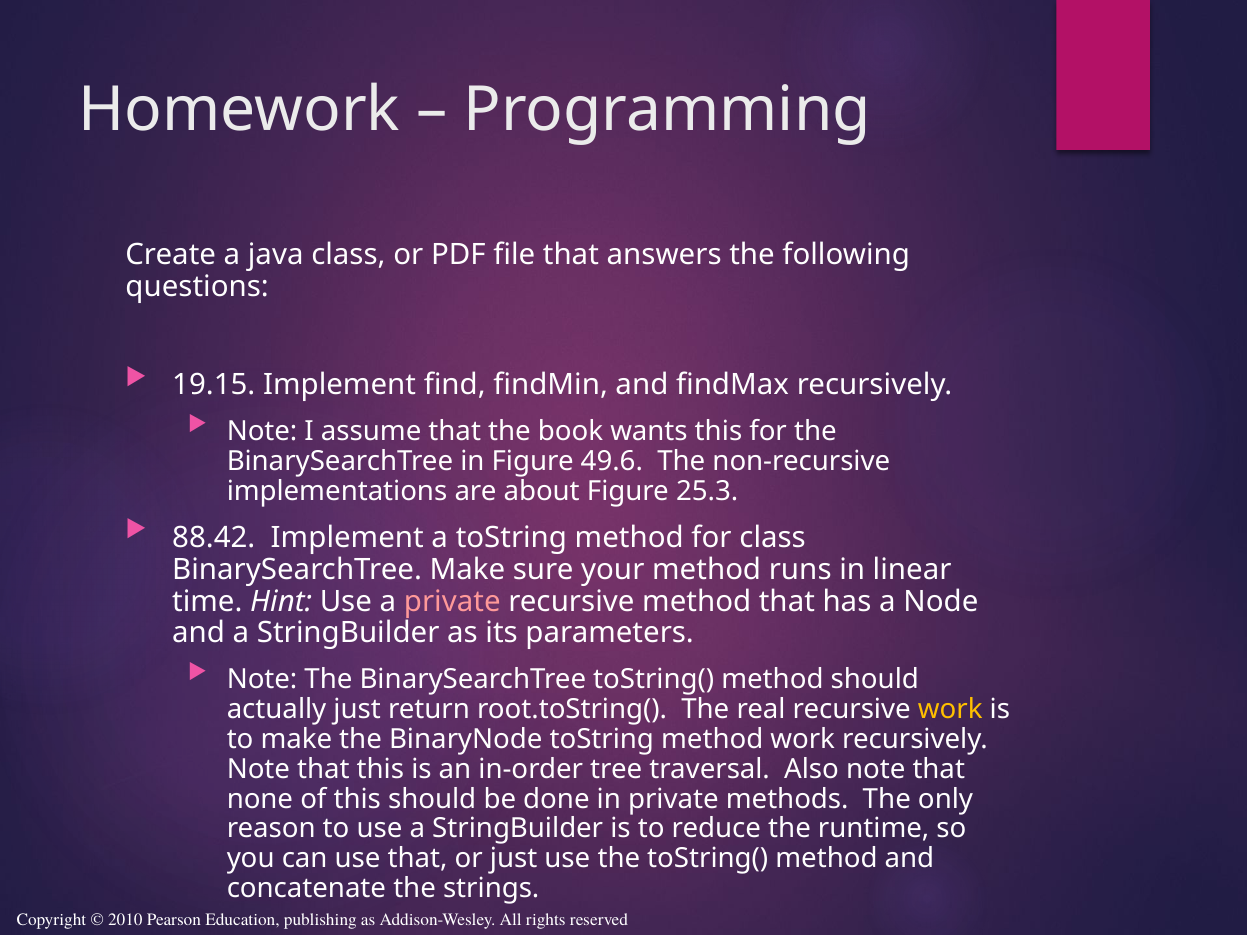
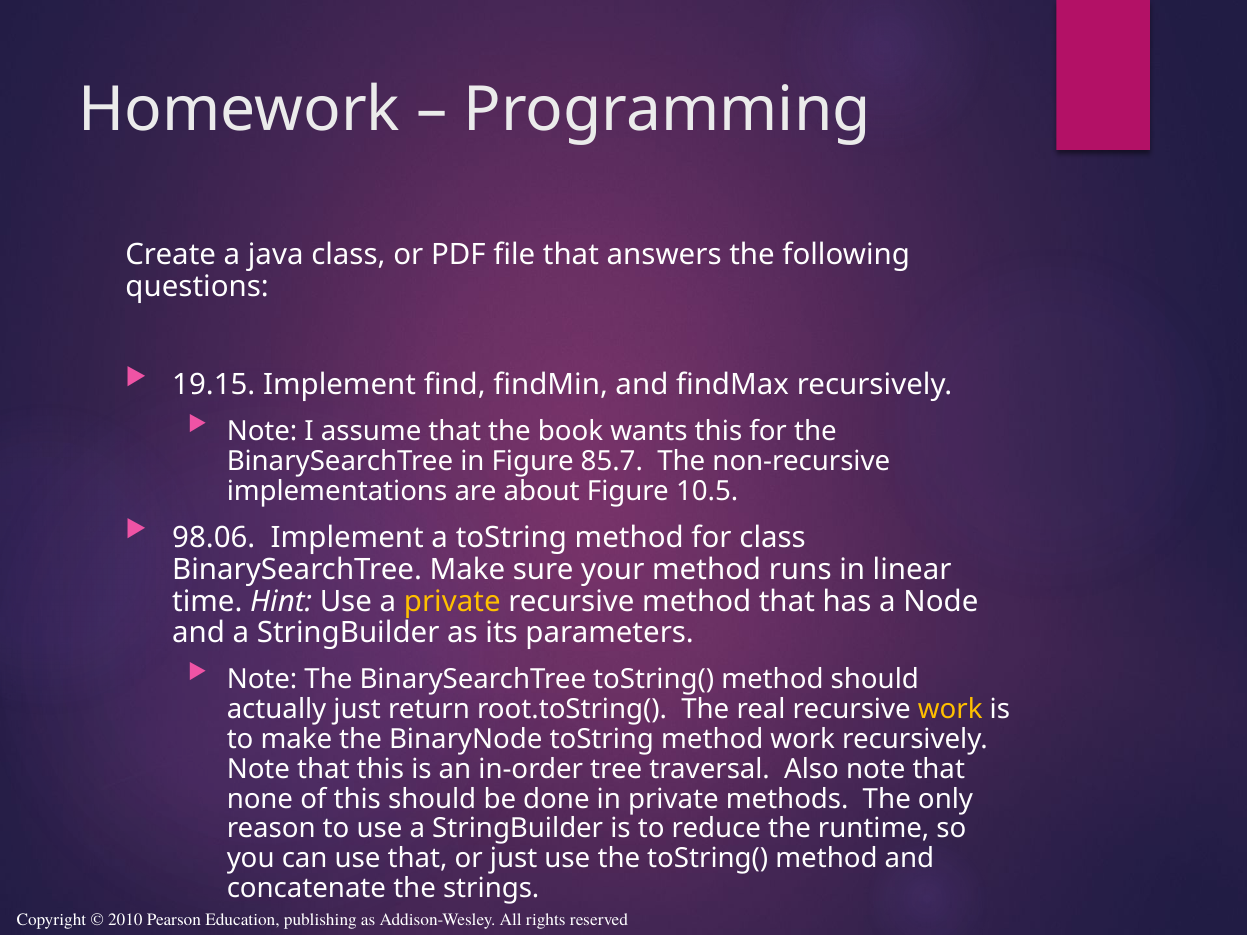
49.6: 49.6 -> 85.7 (612, 461)
25.3: 25.3 -> 10.5 (707, 491)
88.42: 88.42 -> 98.06 (214, 538)
private colour: pink -> yellow (452, 602)
